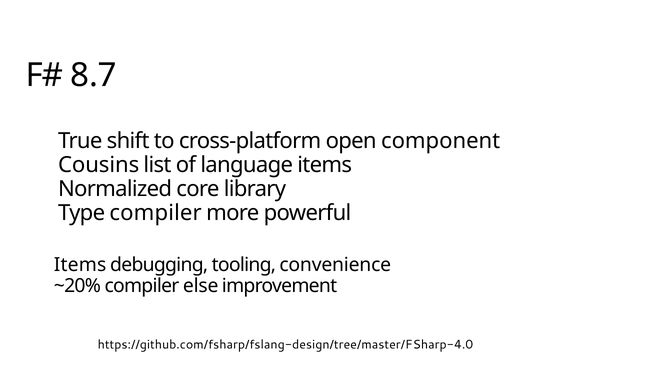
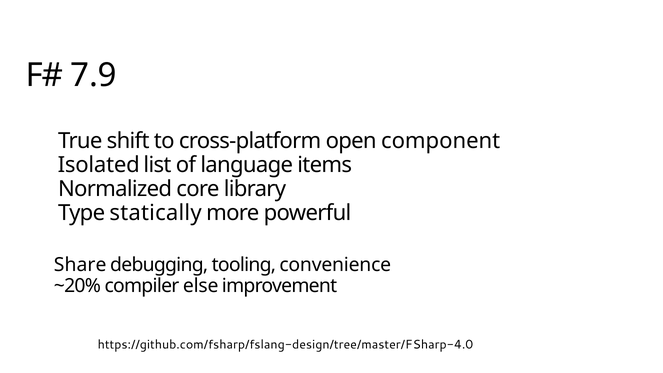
8.7: 8.7 -> 7.9 (94, 75)
Cousins: Cousins -> Isolated (99, 165)
Type compiler: compiler -> statically (156, 213)
Items: Items -> Share (80, 265)
